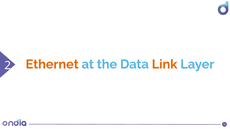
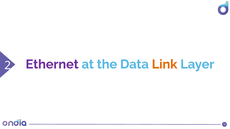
Ethernet colour: orange -> purple (52, 64)
